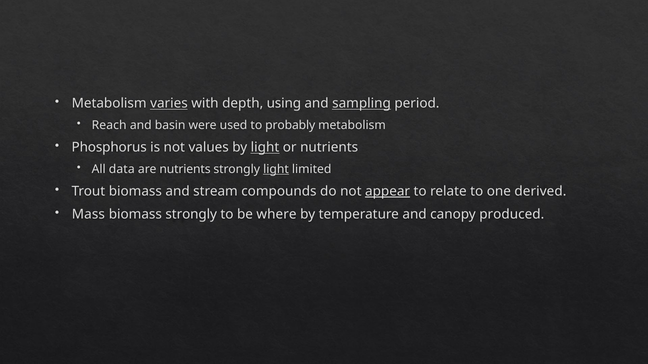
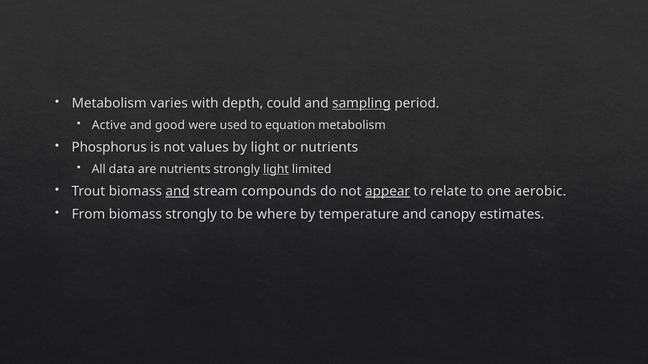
varies underline: present -> none (169, 104)
using: using -> could (284, 104)
Reach: Reach -> Active (109, 125)
basin: basin -> good (170, 125)
probably: probably -> equation (290, 125)
light underline: present -> none (265, 148)
and underline: none -> present (178, 192)
derived: derived -> aerobic (540, 192)
Mass: Mass -> From (88, 215)
produced: produced -> estimates (512, 215)
